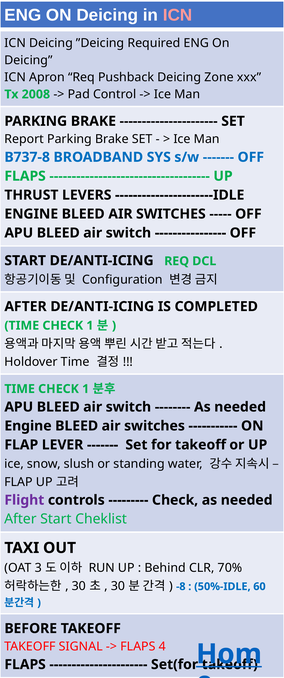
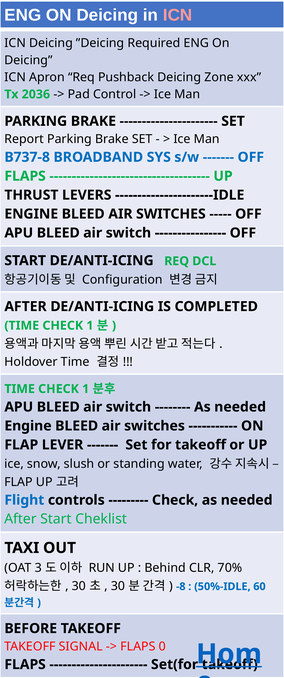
2008: 2008 -> 2036 (36, 95)
Flight colour: purple -> blue (24, 501)
4: 4 -> 0 (162, 648)
